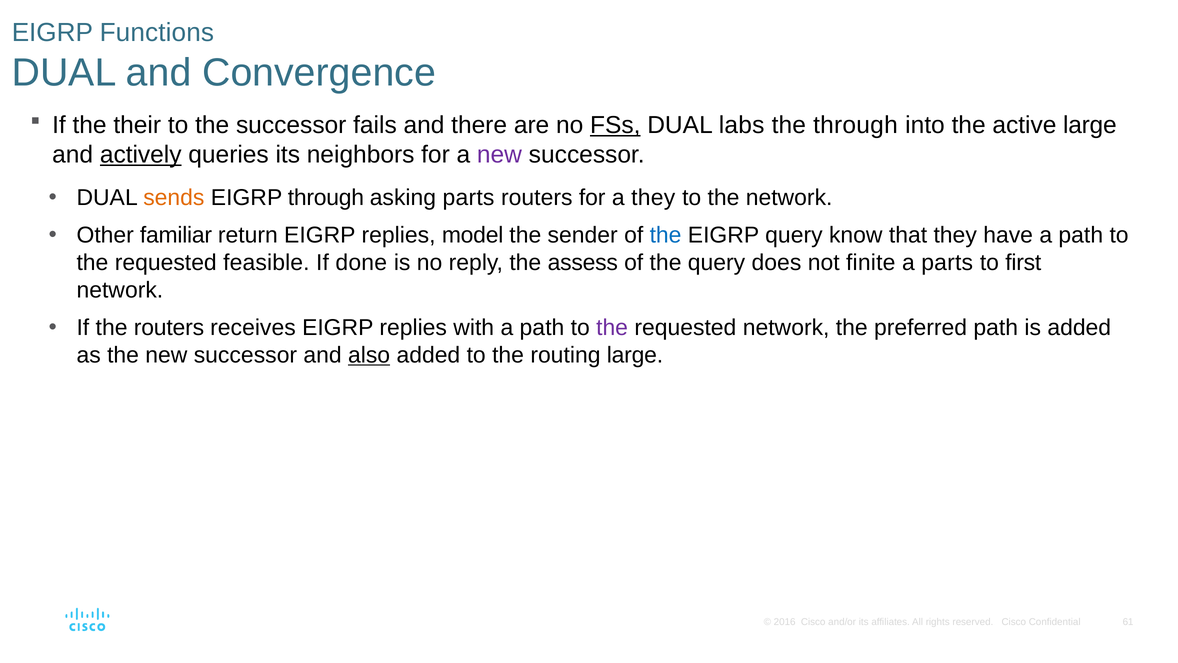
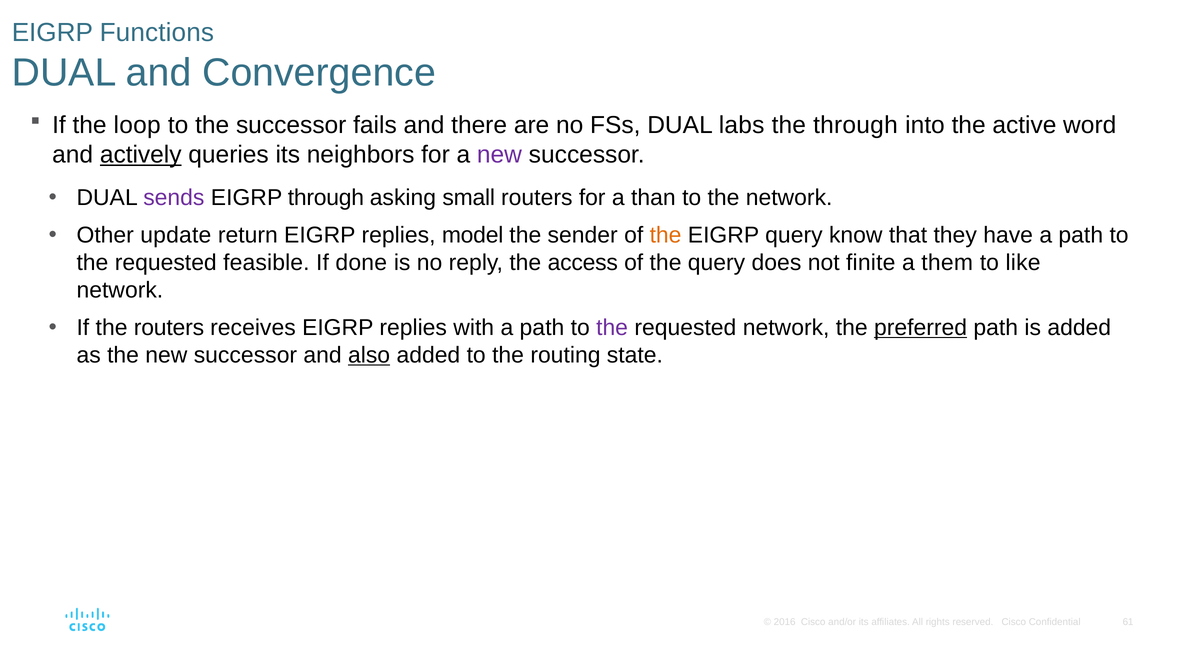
their: their -> loop (137, 125)
FSs underline: present -> none (615, 125)
active large: large -> word (1090, 125)
sends colour: orange -> purple (174, 198)
asking parts: parts -> small (469, 198)
a they: they -> than (653, 198)
familiar: familiar -> update (176, 235)
the colour: blue -> orange (666, 235)
assess: assess -> access (583, 263)
a parts: parts -> them (947, 263)
first: first -> like (1023, 263)
preferred underline: none -> present (921, 327)
routing large: large -> state (635, 355)
